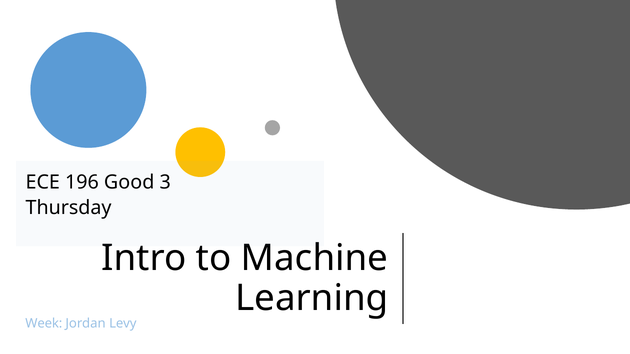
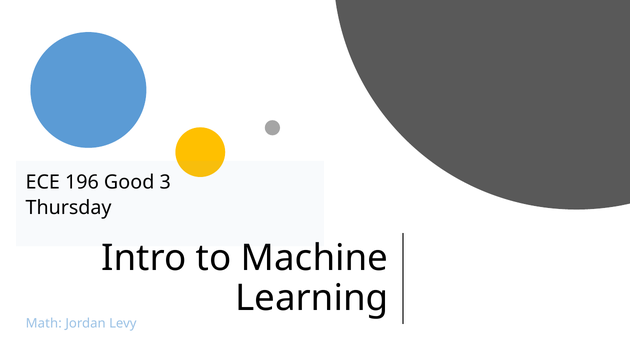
Week: Week -> Math (44, 324)
